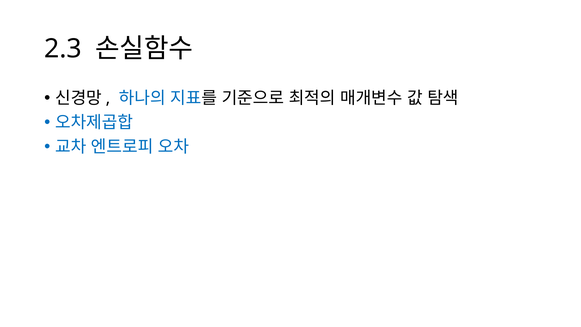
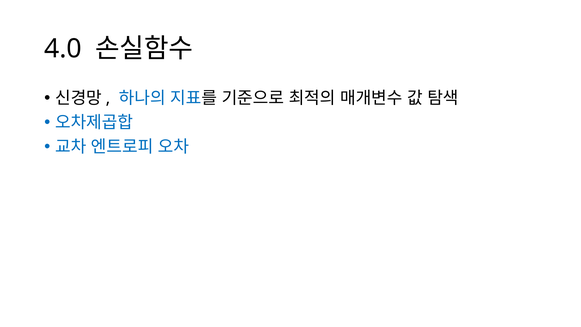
2.3: 2.3 -> 4.0 (63, 49)
